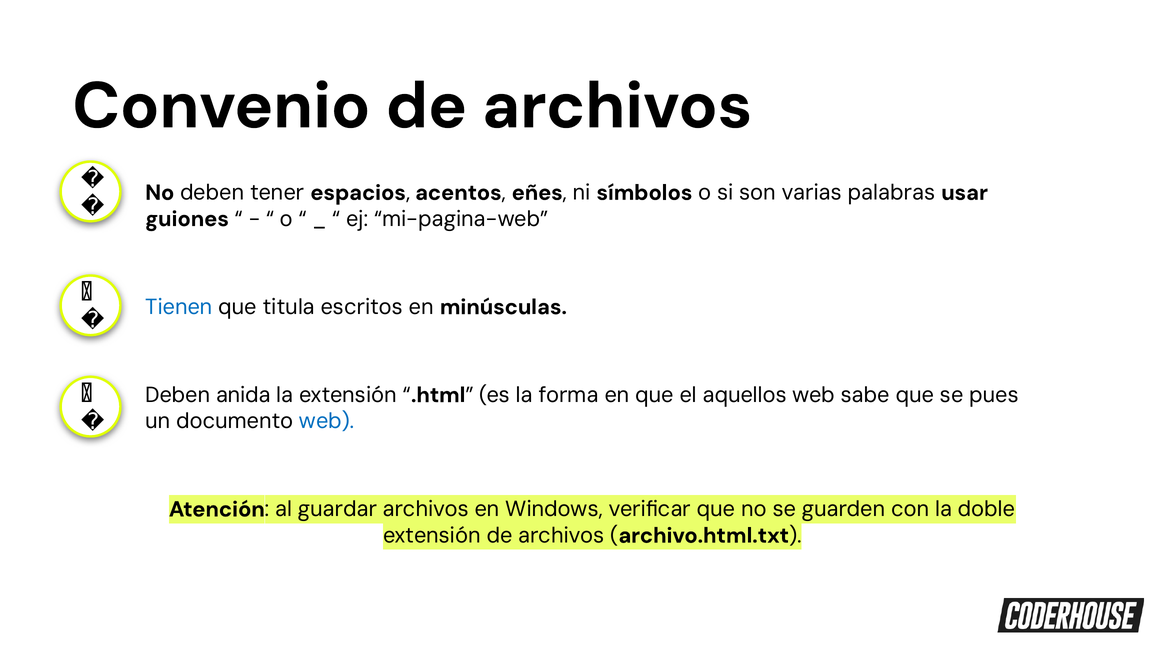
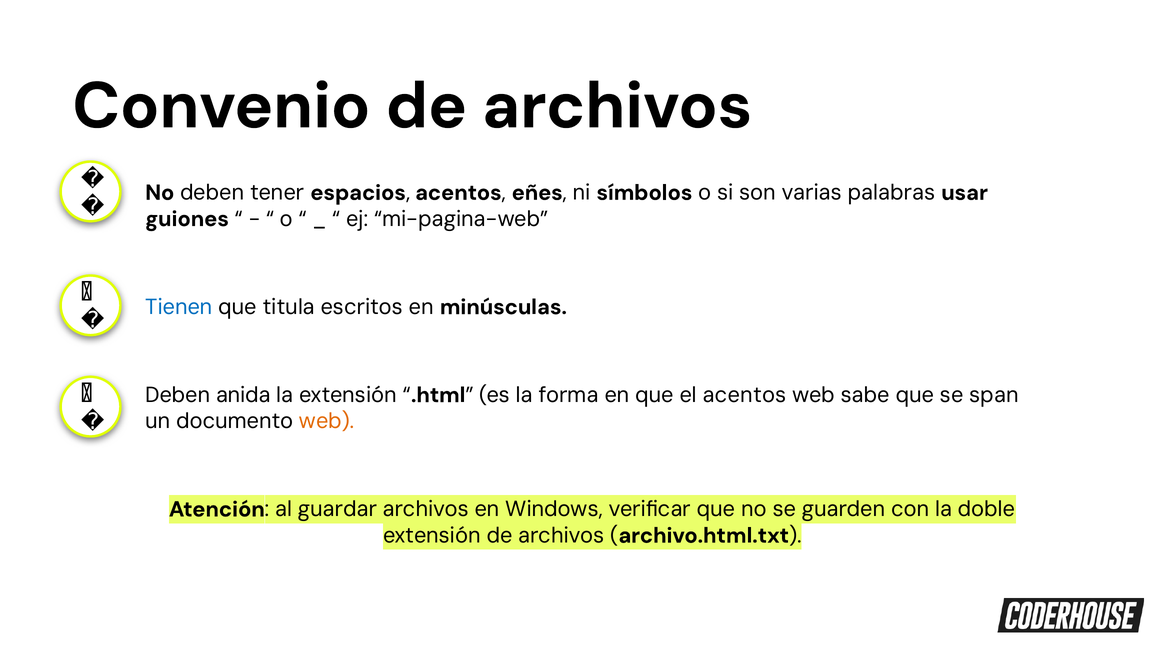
el aquellos: aquellos -> acentos (745, 395)
pues: pues -> span (994, 395)
web colour: blue -> orange (327, 421)
